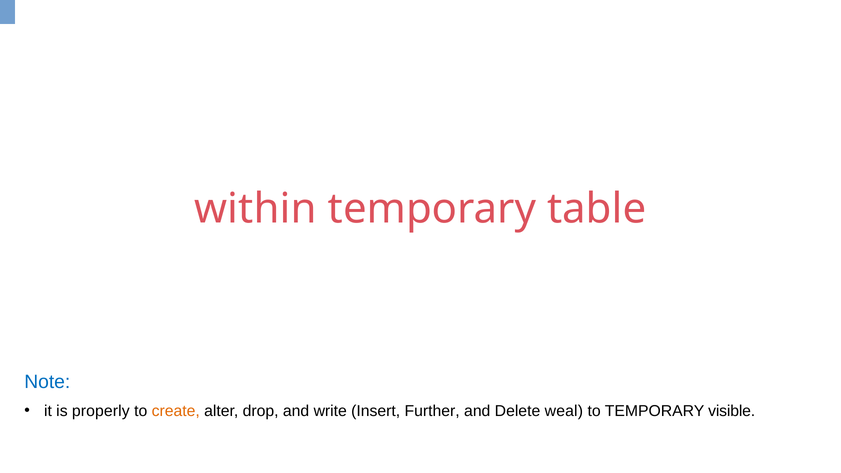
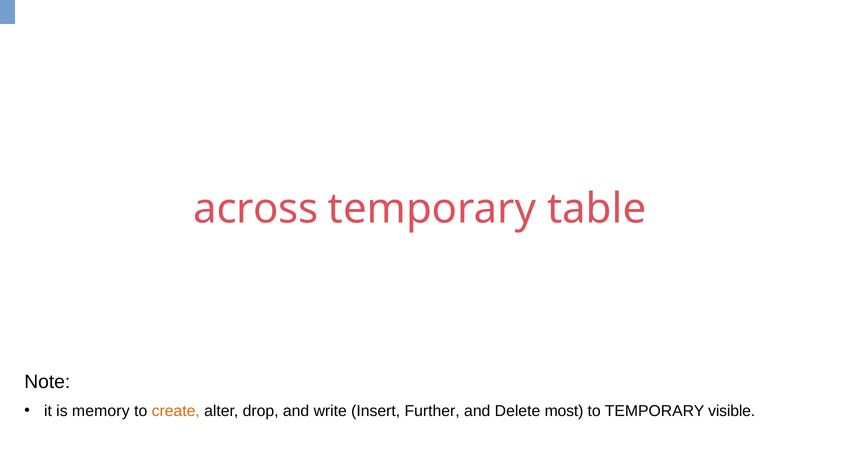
within: within -> across (256, 209)
Note colour: blue -> black (47, 382)
properly: properly -> memory (101, 411)
weal: weal -> most (564, 411)
